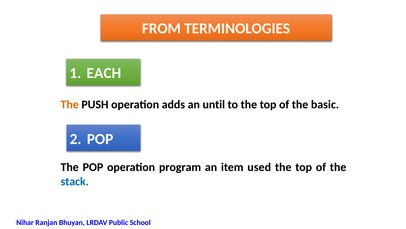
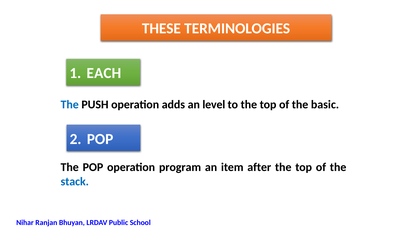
FROM: FROM -> THESE (161, 28)
The colour: orange -> blue (70, 104)
until: until -> level (214, 104)
used: used -> after (259, 167)
